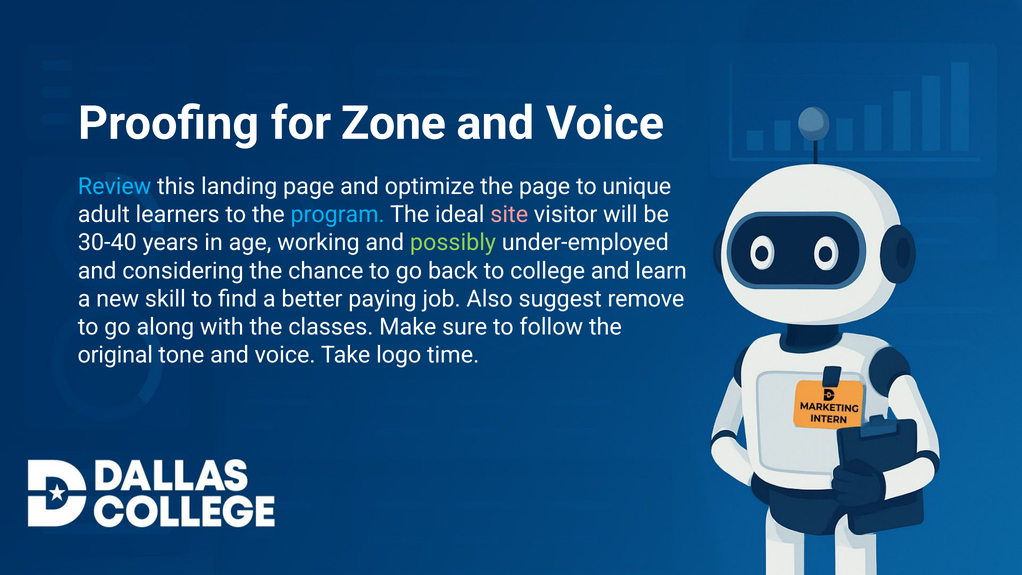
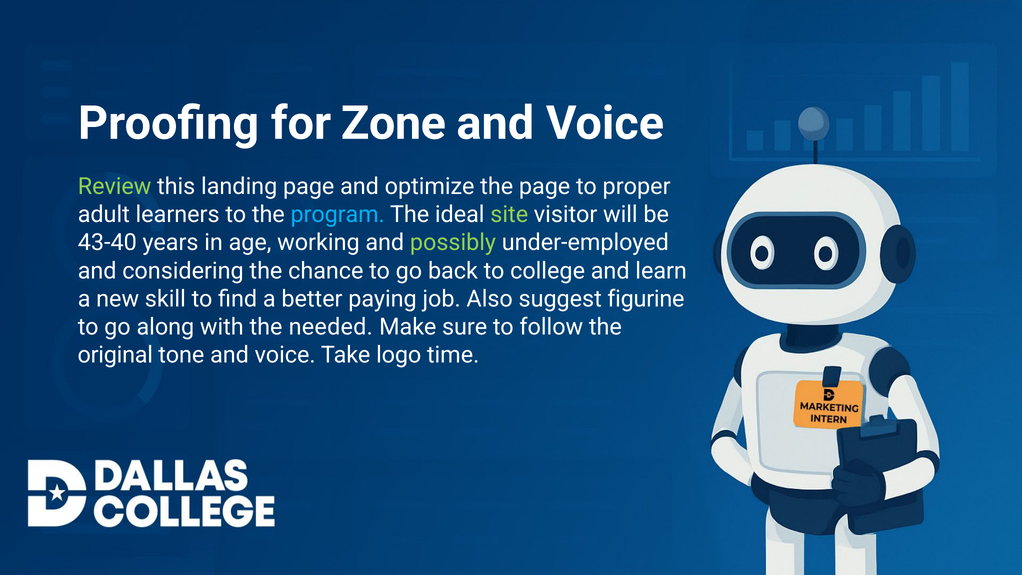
Review colour: light blue -> light green (115, 186)
unique: unique -> proper (637, 186)
site colour: pink -> light green (509, 215)
30-40: 30-40 -> 43-40 (107, 243)
remove: remove -> figurine (646, 299)
classes: classes -> needed (331, 327)
